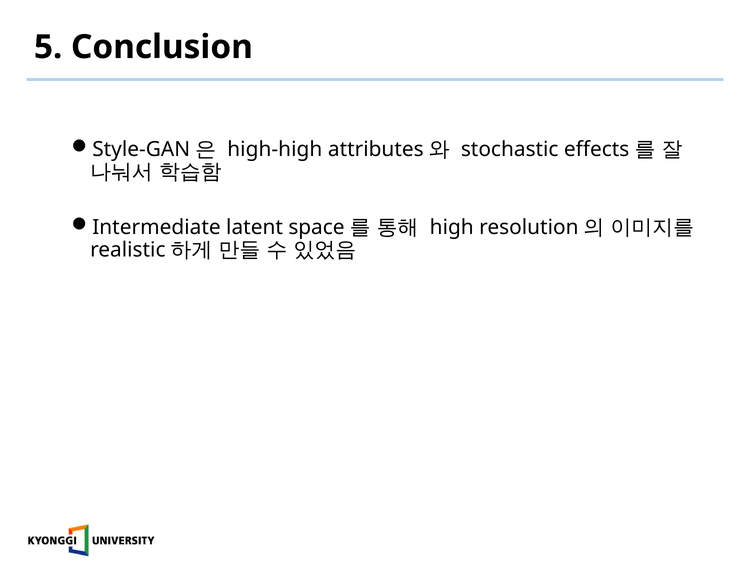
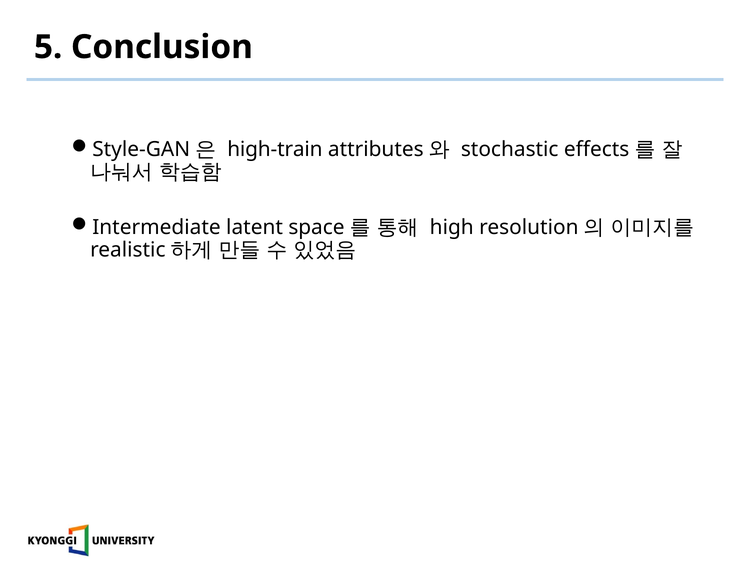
high-high: high-high -> high-train (275, 149)
